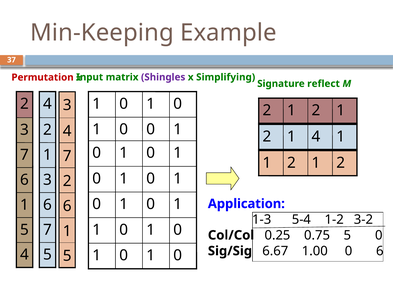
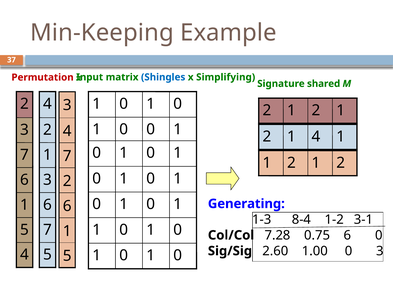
Shingles colour: purple -> blue (163, 77)
reflect: reflect -> shared (324, 84)
Application: Application -> Generating (246, 204)
5-4: 5-4 -> 8-4 (301, 219)
3-2: 3-2 -> 3-1 (364, 219)
0.25: 0.25 -> 7.28 (278, 235)
0.75 5: 5 -> 6 (347, 235)
6.67: 6.67 -> 2.60 (275, 251)
0 6: 6 -> 3 (380, 251)
